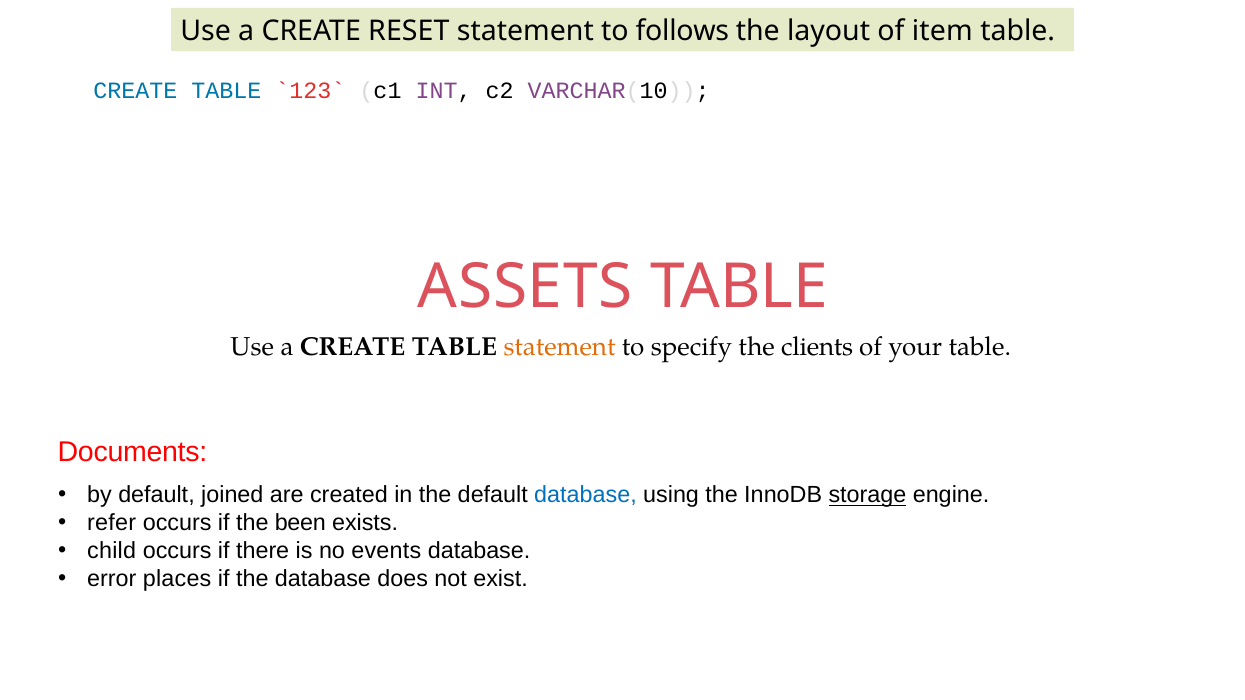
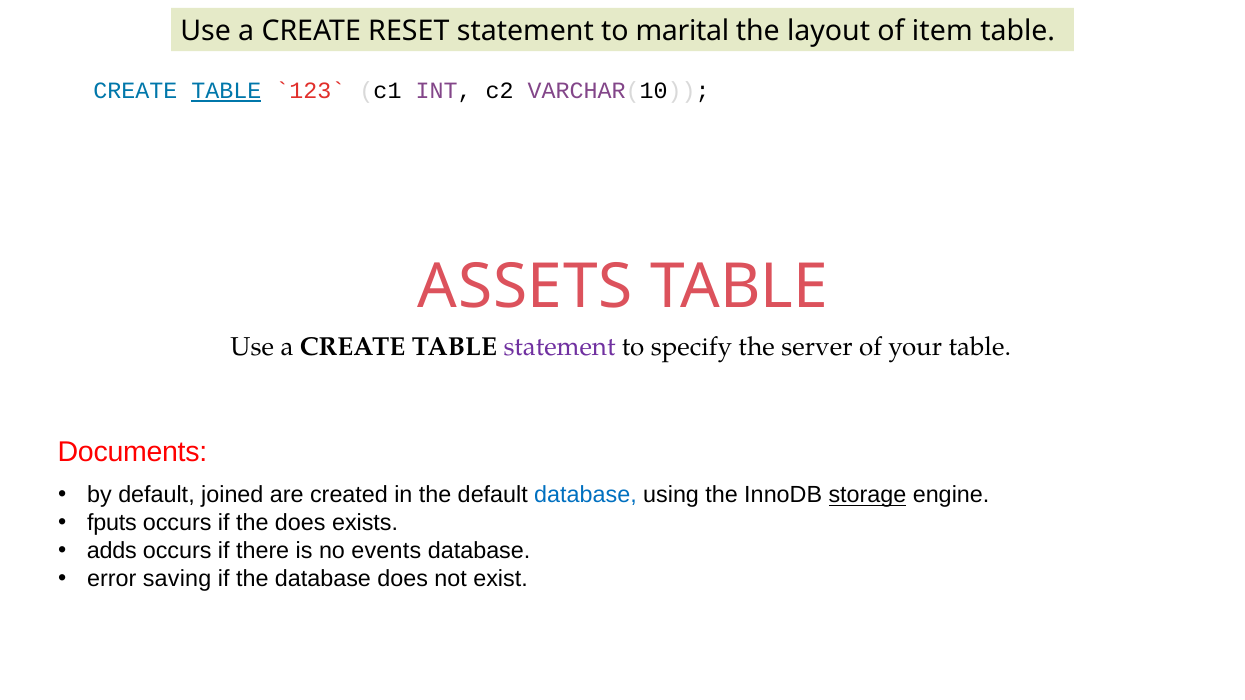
follows: follows -> marital (682, 32)
TABLE underline: none -> present (226, 91)
statement colour: orange -> purple (560, 347)
clients: clients -> server (817, 347)
refer: refer -> fputs (112, 523)
the been: been -> does (300, 523)
child: child -> adds (112, 551)
places: places -> saving (177, 579)
